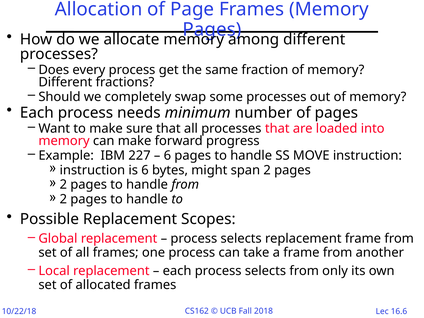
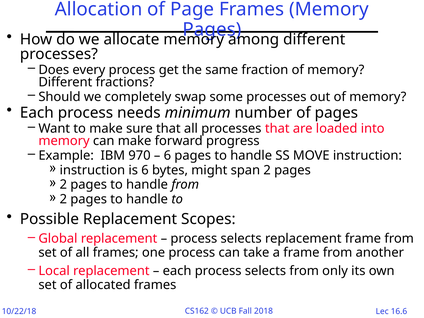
227: 227 -> 970 (140, 156)
